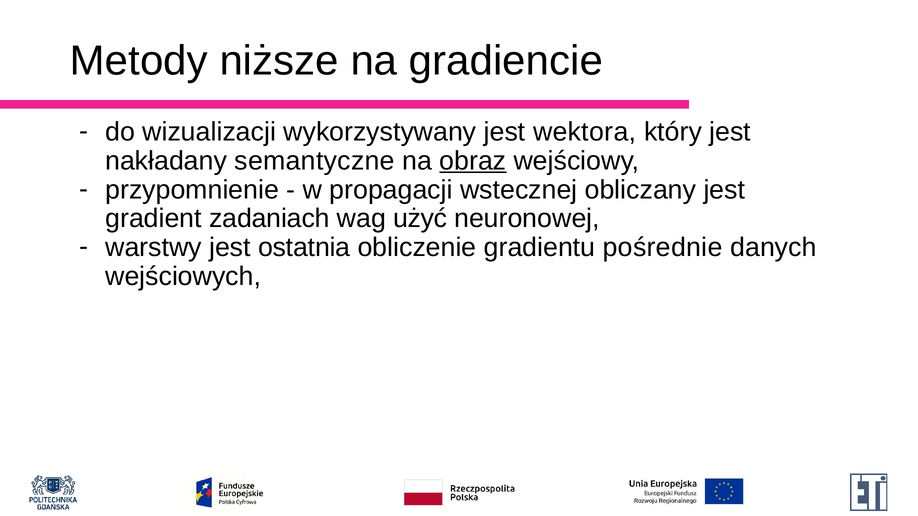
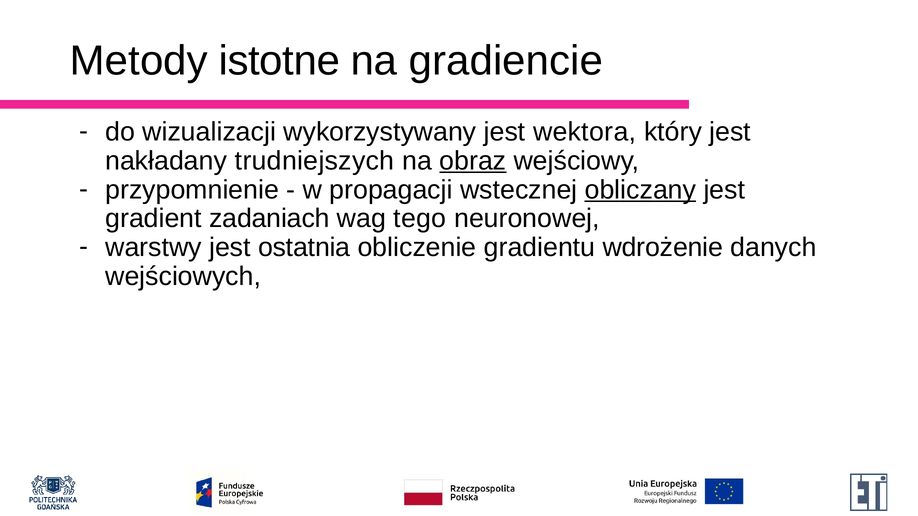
niższe: niższe -> istotne (279, 61)
semantyczne: semantyczne -> trudniejszych (315, 161)
obliczany underline: none -> present (640, 190)
użyć: użyć -> tego (420, 219)
pośrednie: pośrednie -> wdrożenie (663, 248)
